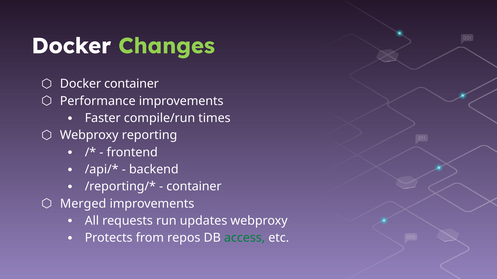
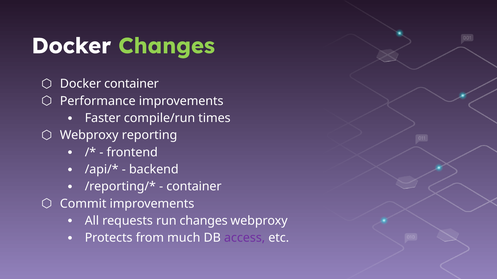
Merged: Merged -> Commit (83, 204)
run updates: updates -> changes (204, 221)
repos: repos -> much (184, 238)
access colour: green -> purple (245, 238)
